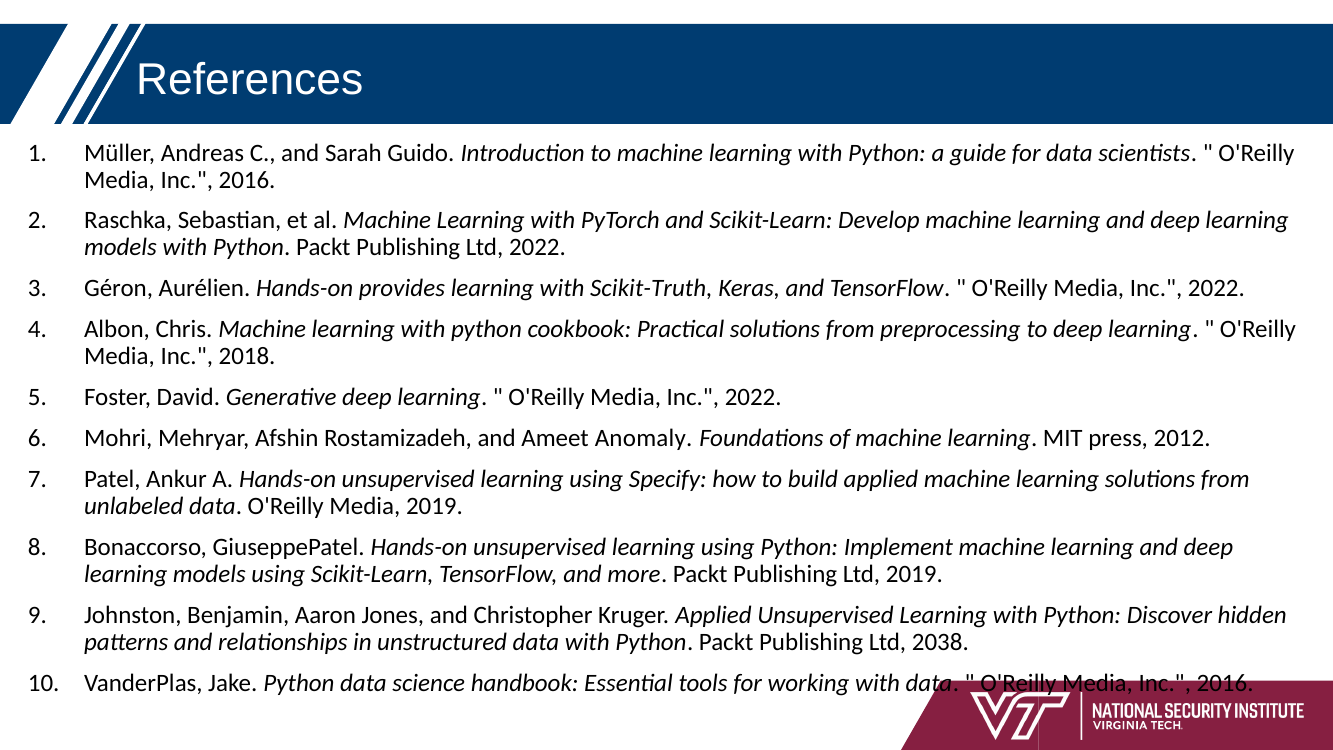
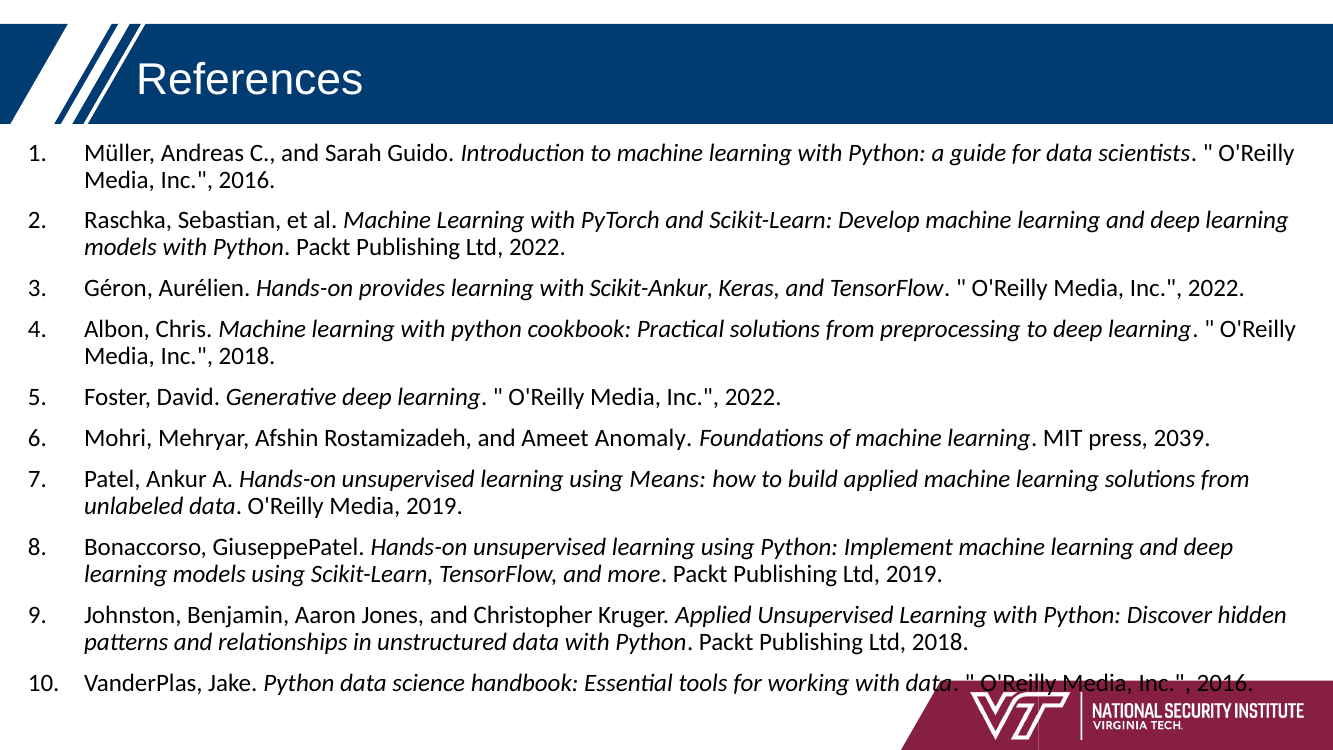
Scikit-Truth: Scikit-Truth -> Scikit-Ankur (652, 289)
2012: 2012 -> 2039 (1182, 438)
Specify: Specify -> Means (668, 479)
Ltd 2038: 2038 -> 2018 (940, 642)
